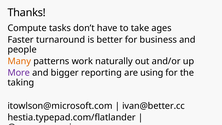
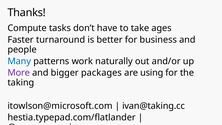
Many colour: orange -> blue (19, 61)
reporting: reporting -> packages (101, 73)
ivan@better.cc: ivan@better.cc -> ivan@taking.cc (154, 106)
